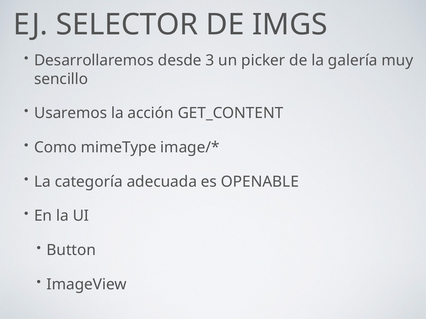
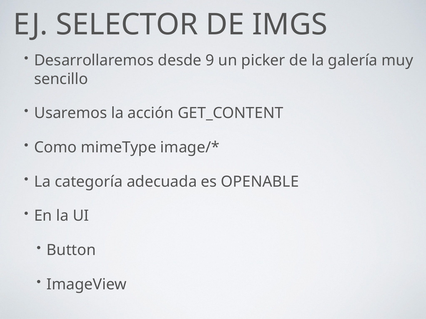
3: 3 -> 9 (210, 61)
